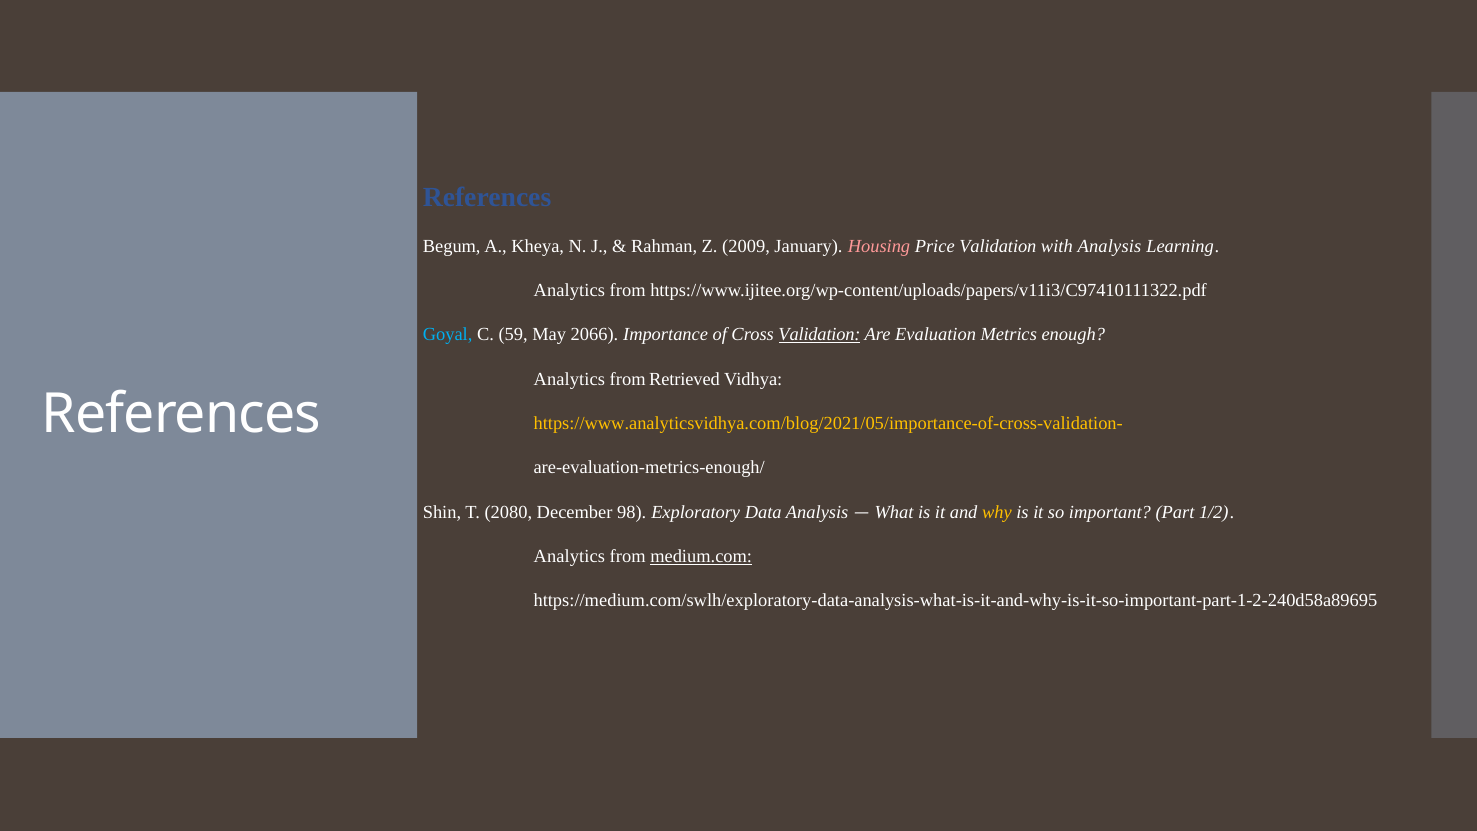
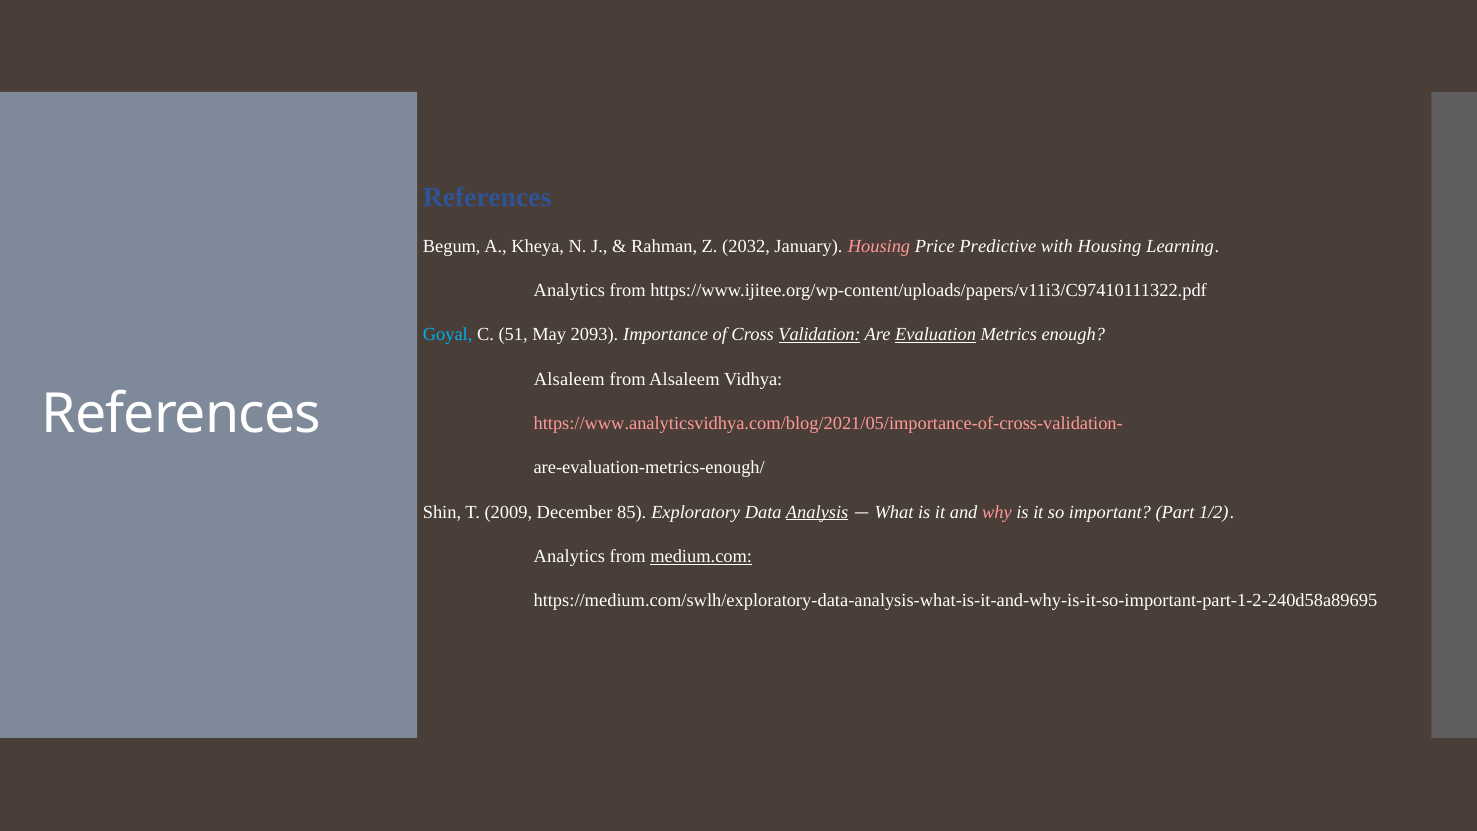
2009: 2009 -> 2032 (746, 246)
Price Validation: Validation -> Predictive (998, 246)
with Analysis: Analysis -> Housing (1110, 246)
59: 59 -> 51 (513, 335)
2066: 2066 -> 2093 (594, 335)
Evaluation underline: none -> present (936, 335)
Analytics: Analytics -> Alsaleem (569, 379)
from Retrieved: Retrieved -> Alsaleem (684, 379)
https://www.analyticsvidhya.com/blog/2021/05/importance-of-cross-validation- colour: yellow -> pink (828, 423)
2080: 2080 -> 2009 (508, 512)
98: 98 -> 85 (632, 512)
Analysis underline: none -> present (817, 512)
why colour: yellow -> pink (997, 512)
